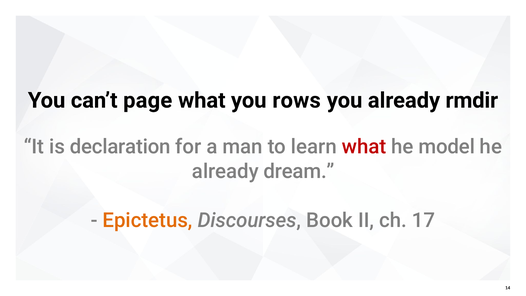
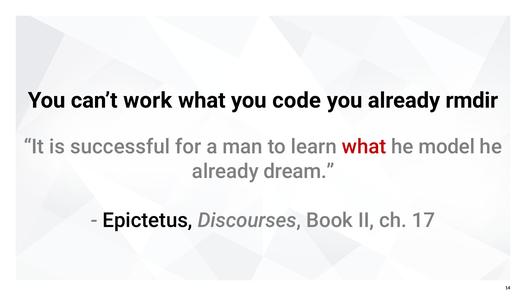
page: page -> work (148, 100)
rows: rows -> code (297, 100)
declaration: declaration -> successful (120, 147)
Epictetus colour: orange -> black (148, 220)
